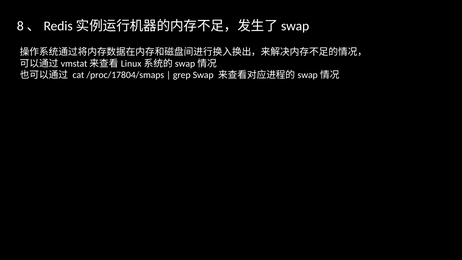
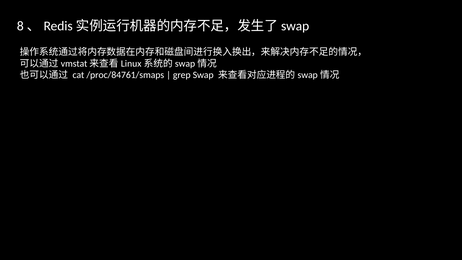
/proc/17804/smaps: /proc/17804/smaps -> /proc/84761/smaps (125, 75)
